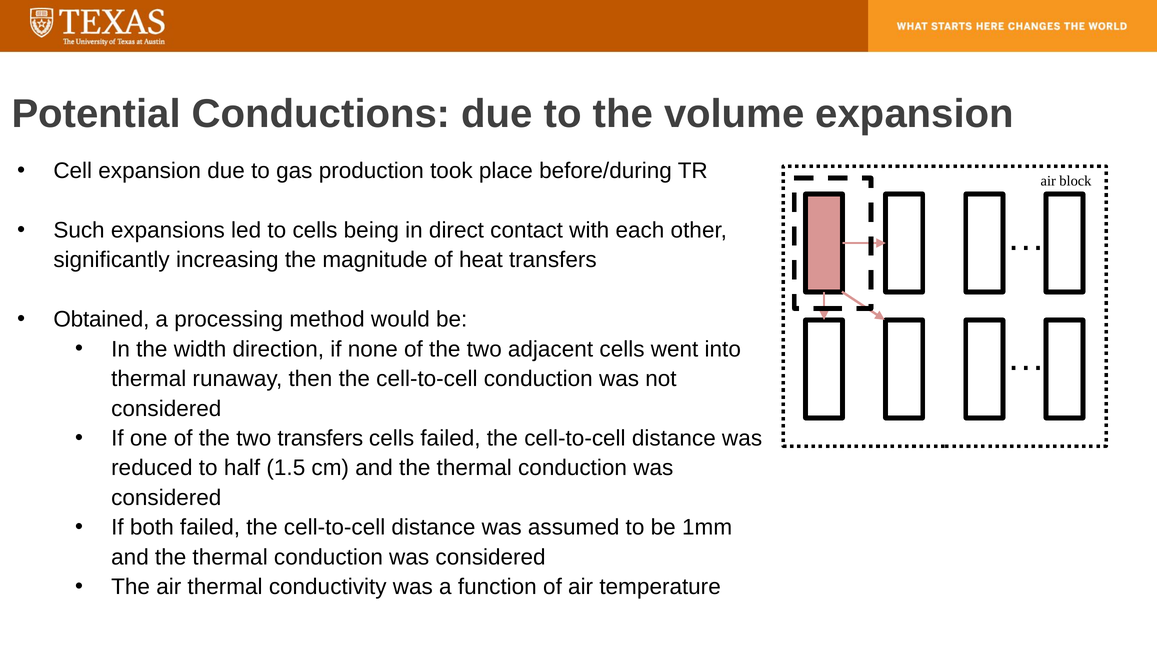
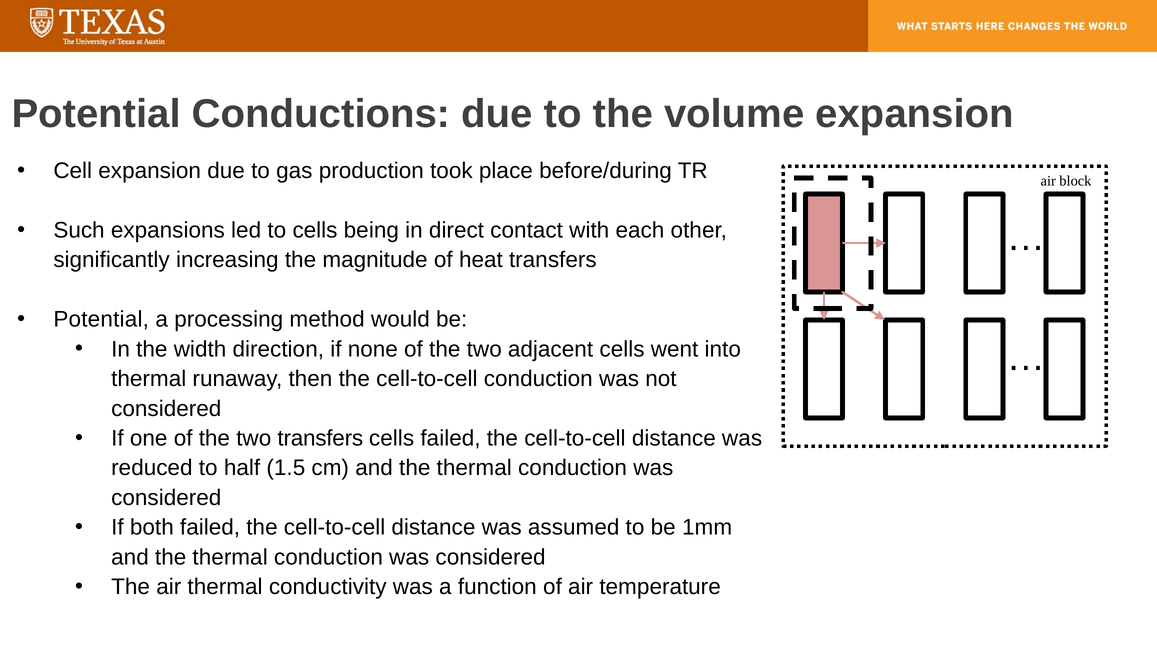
Obtained: Obtained -> Potential (101, 319)
